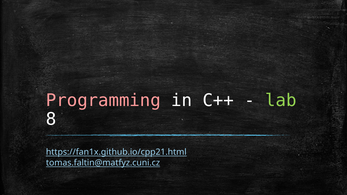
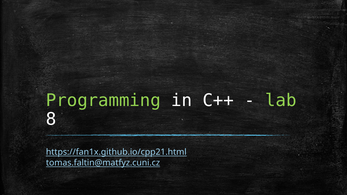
Programming colour: pink -> light green (103, 101)
